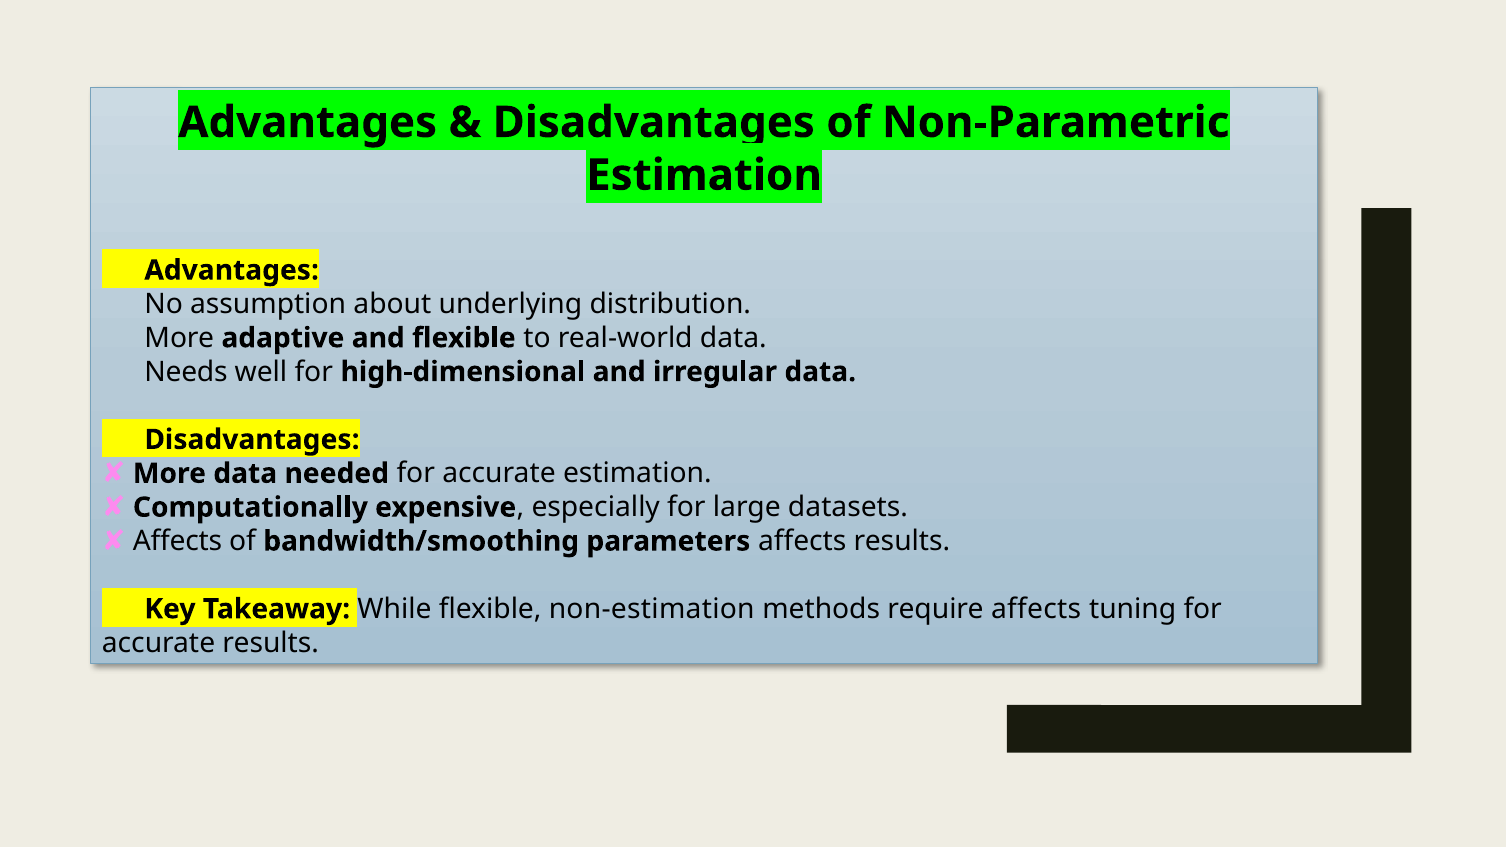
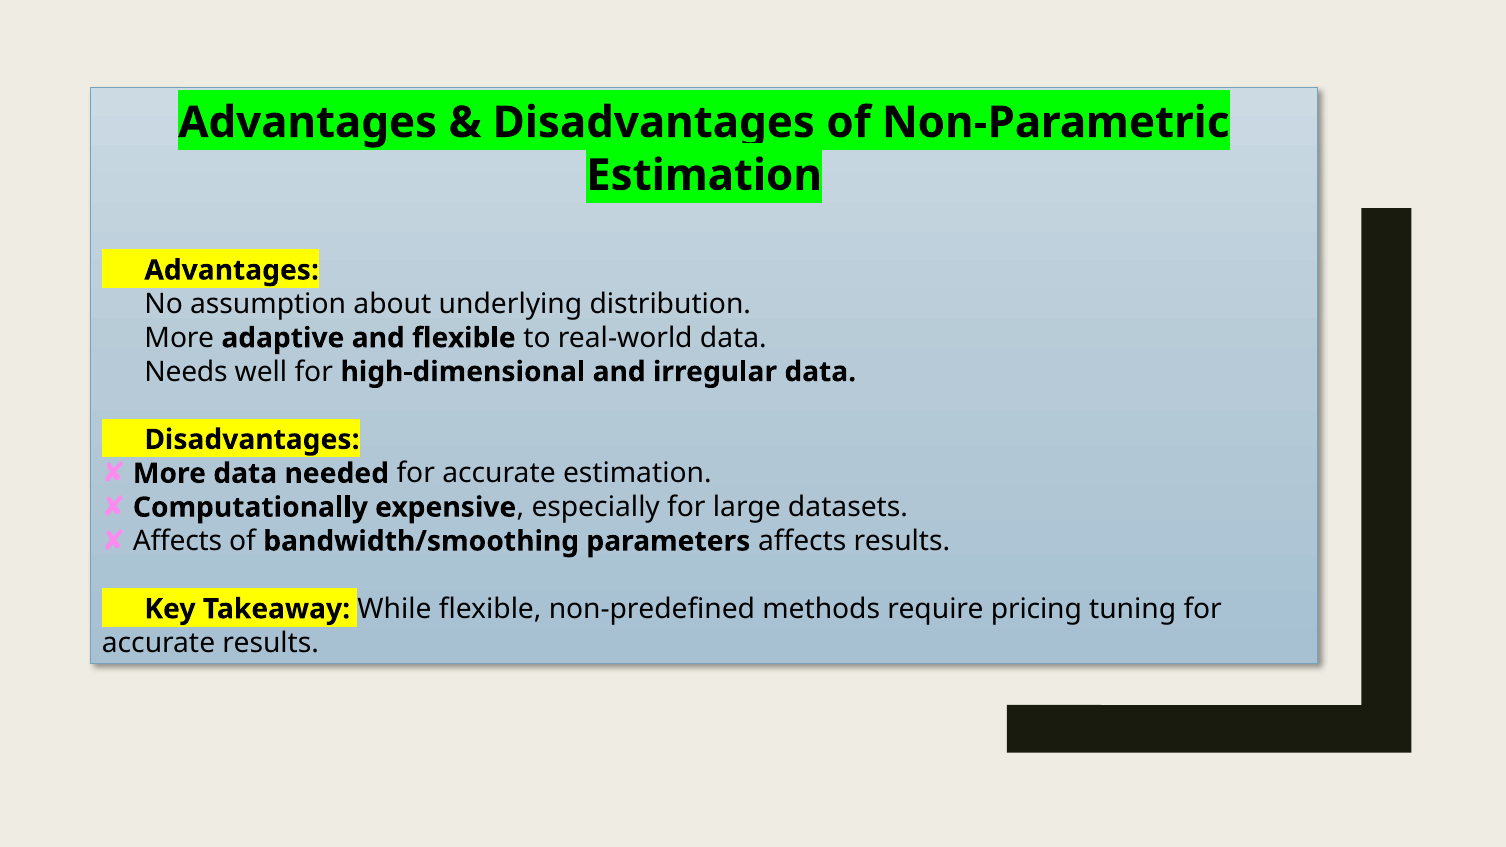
non-estimation: non-estimation -> non-predefined (652, 609)
require affects: affects -> pricing (1036, 609)
